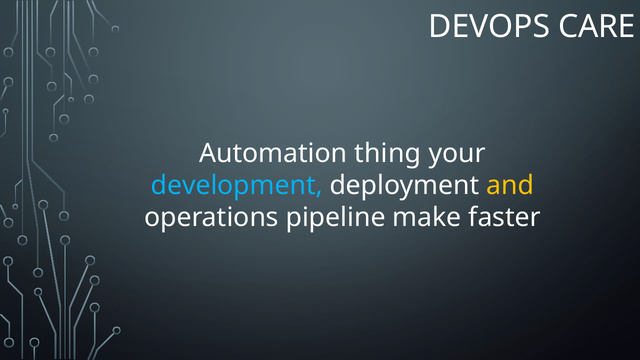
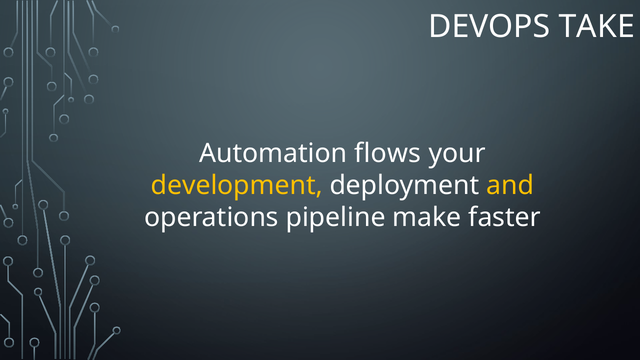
CARE: CARE -> TAKE (597, 27)
thing: thing -> flows (388, 153)
development colour: light blue -> yellow (237, 185)
